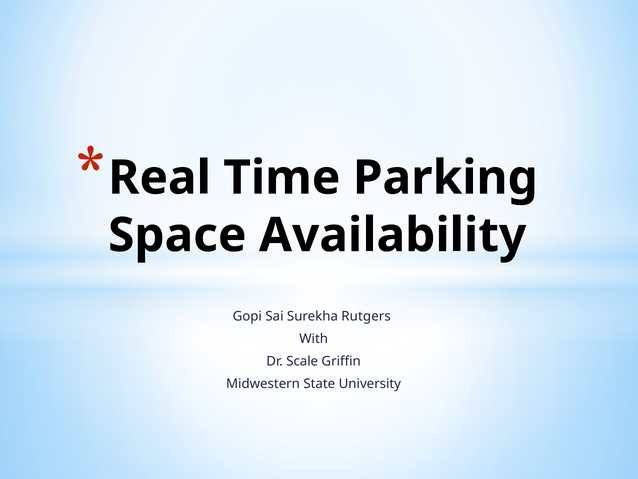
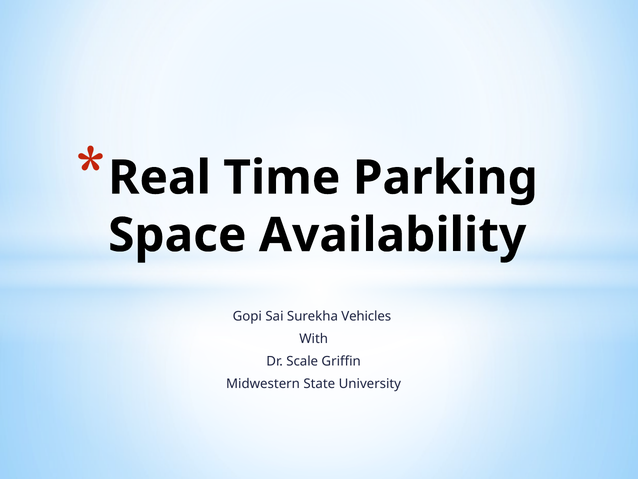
Rutgers: Rutgers -> Vehicles (366, 316)
